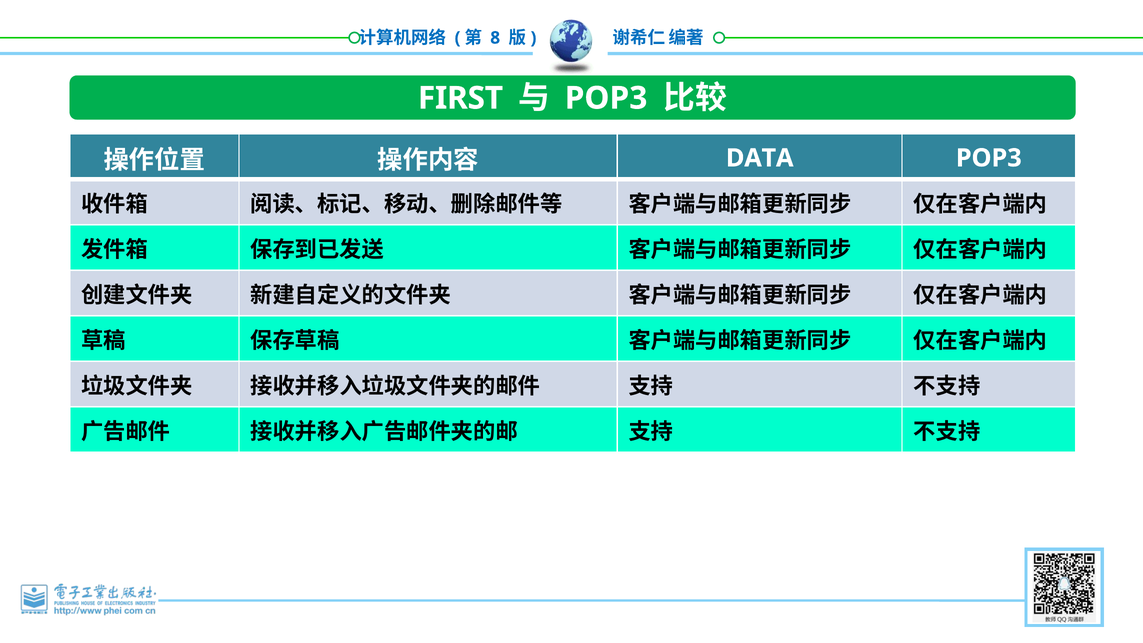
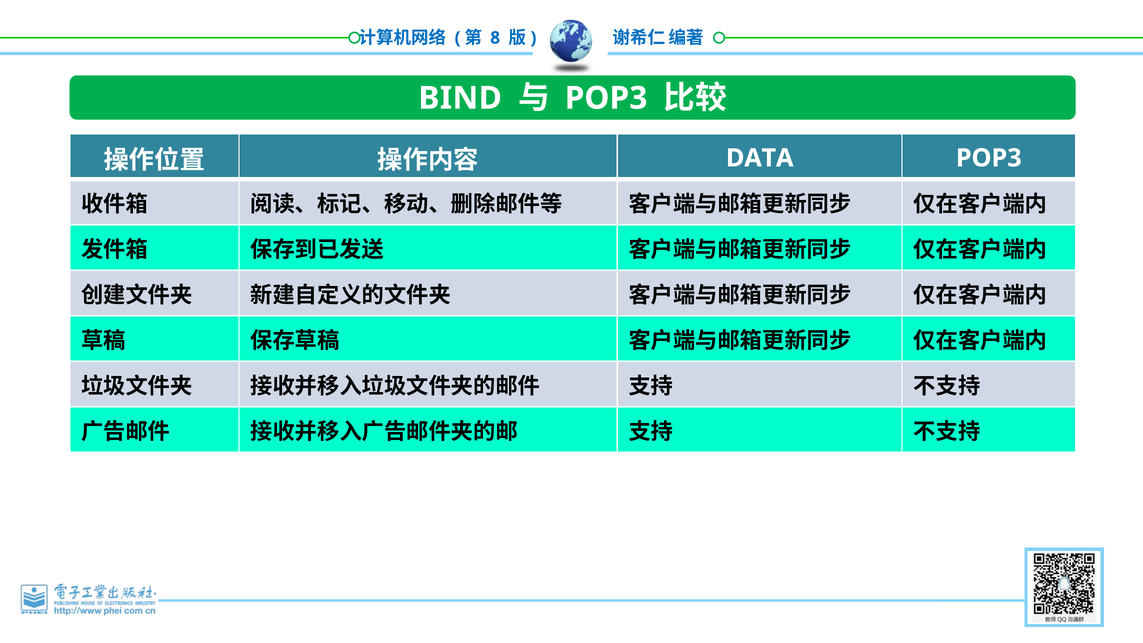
FIRST: FIRST -> BIND (460, 98)
